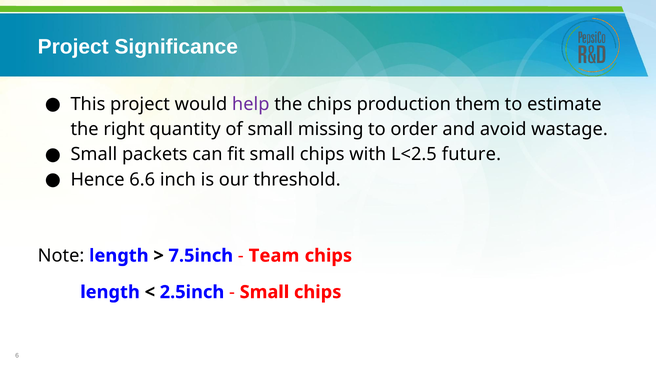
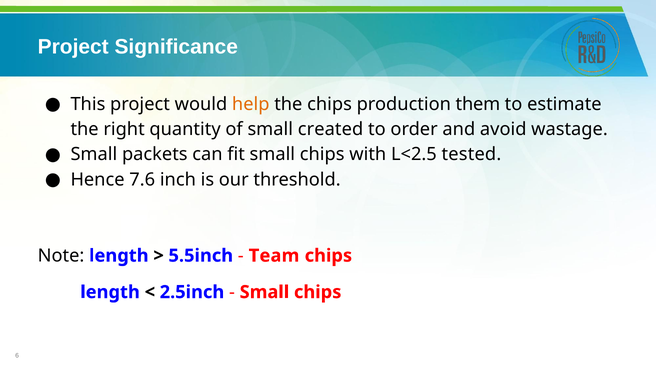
help colour: purple -> orange (251, 104)
missing: missing -> created (331, 129)
future: future -> tested (471, 154)
6.6: 6.6 -> 7.6 (142, 180)
7.5inch: 7.5inch -> 5.5inch (201, 256)
